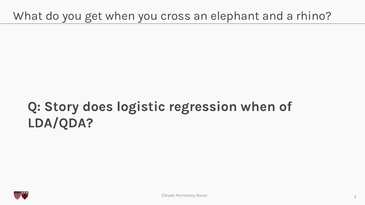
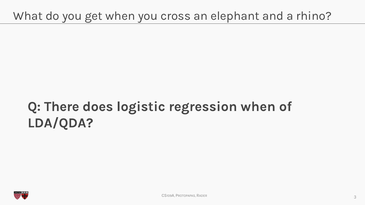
Story: Story -> There (62, 107)
